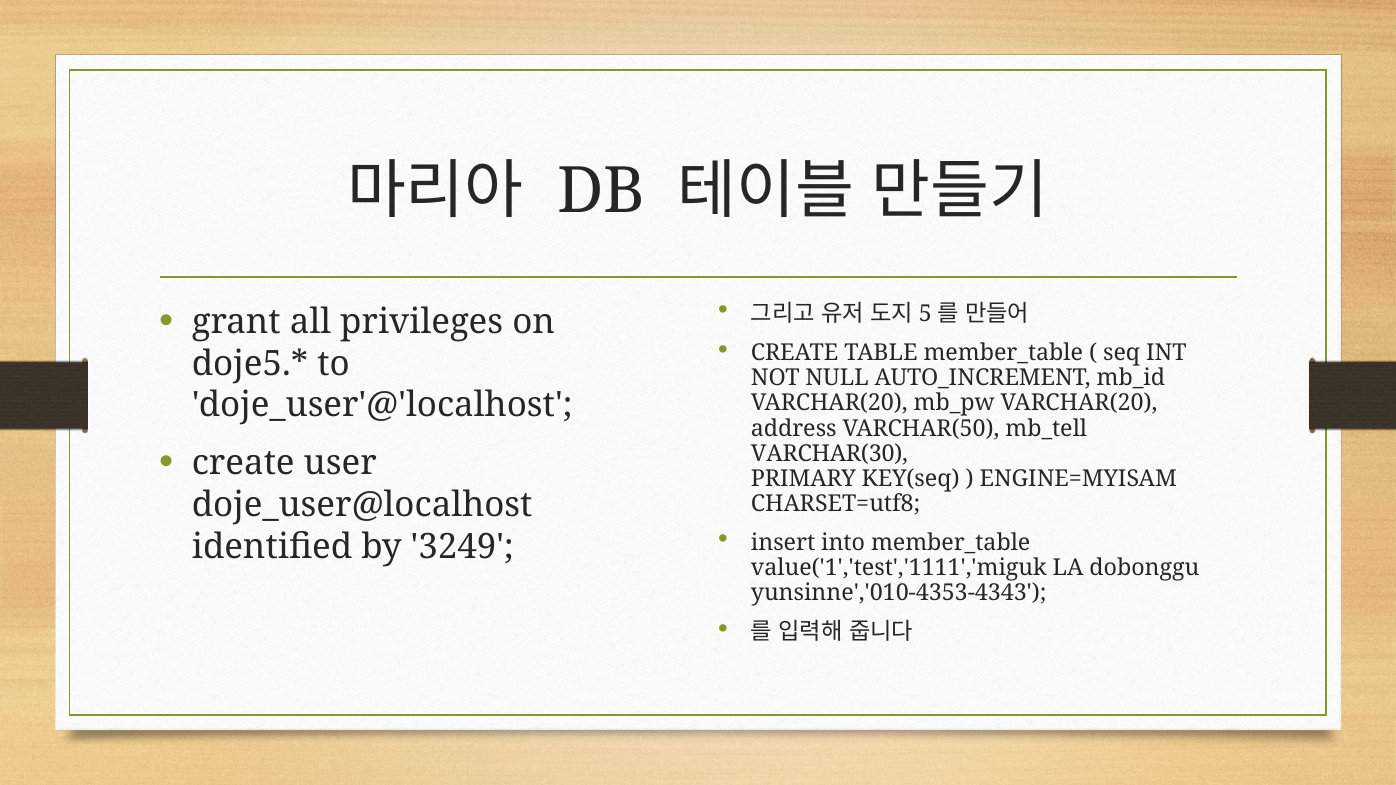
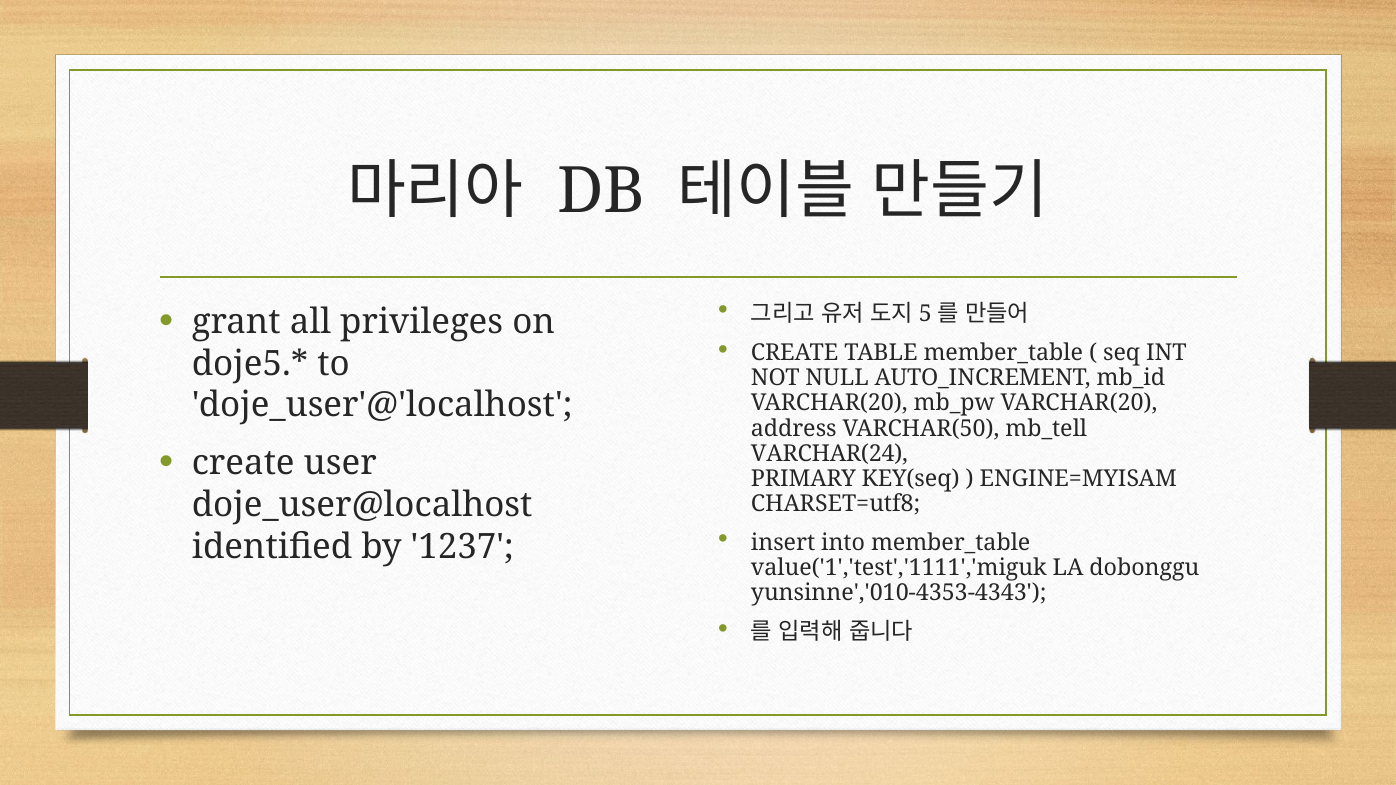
VARCHAR(30: VARCHAR(30 -> VARCHAR(24 (829, 454)
3249: 3249 -> 1237 (462, 547)
